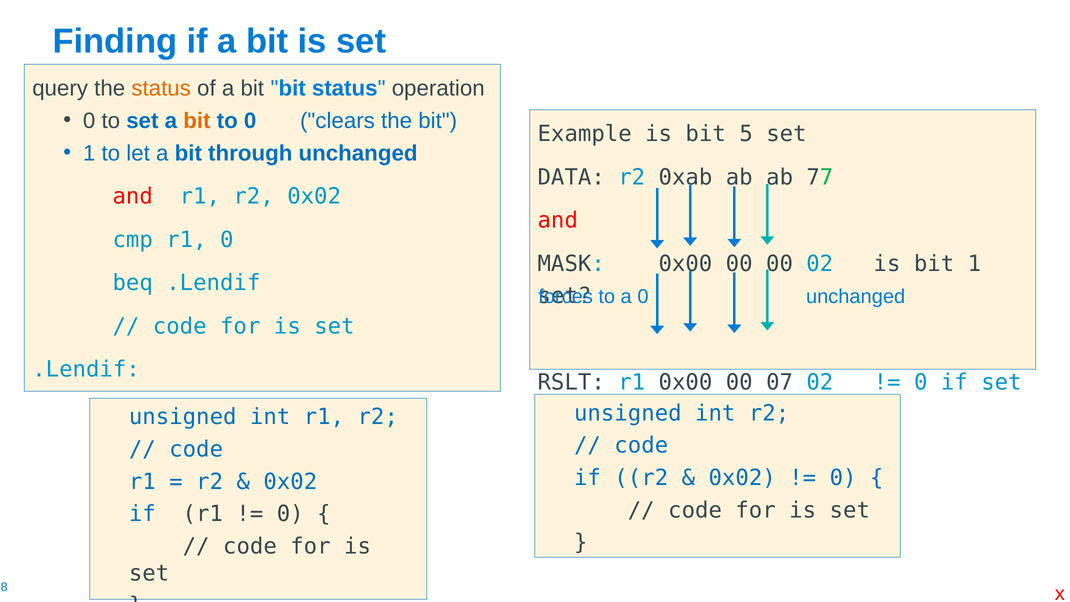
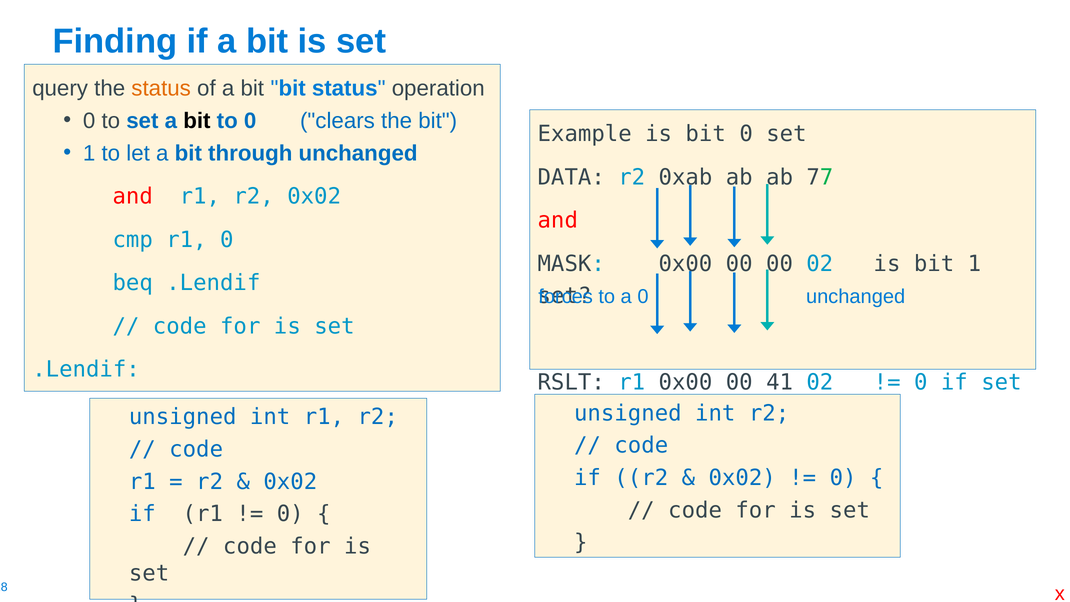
bit colour: orange -> black (197, 121)
bit 5: 5 -> 0 (746, 134)
07: 07 -> 41 (780, 382)
